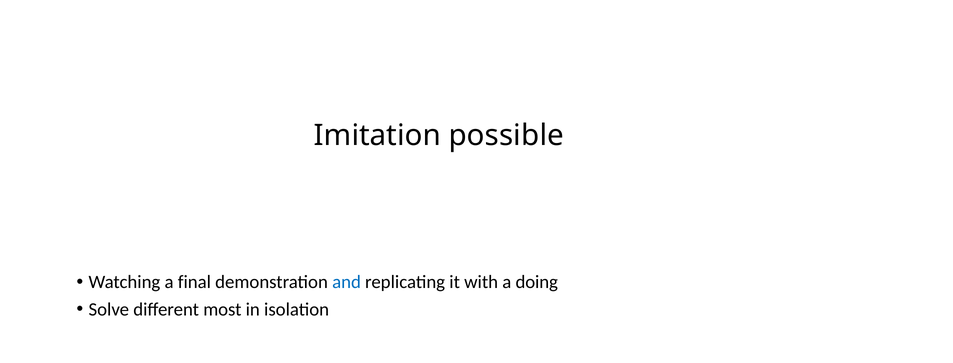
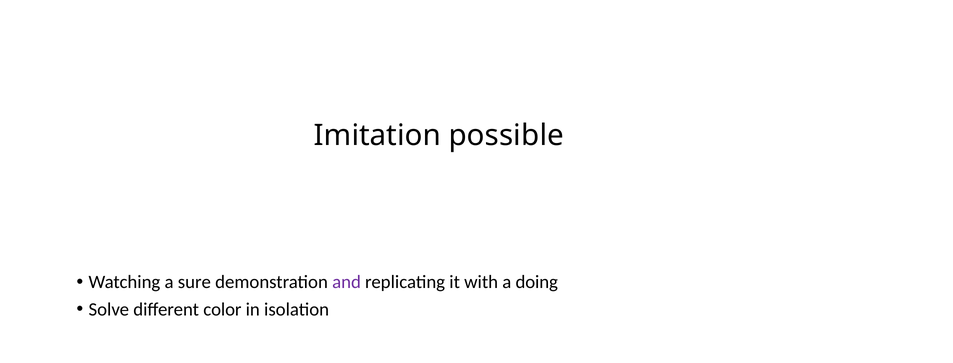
final: final -> sure (194, 282)
and colour: blue -> purple (347, 282)
most: most -> color (222, 309)
